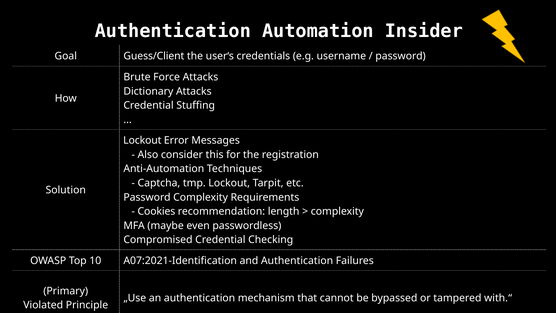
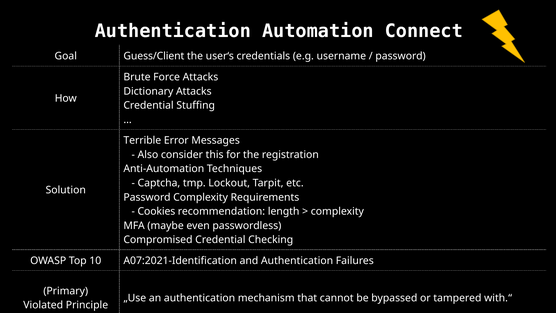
Insider: Insider -> Connect (424, 31)
Lockout: Lockout -> Terrible (142, 140)
